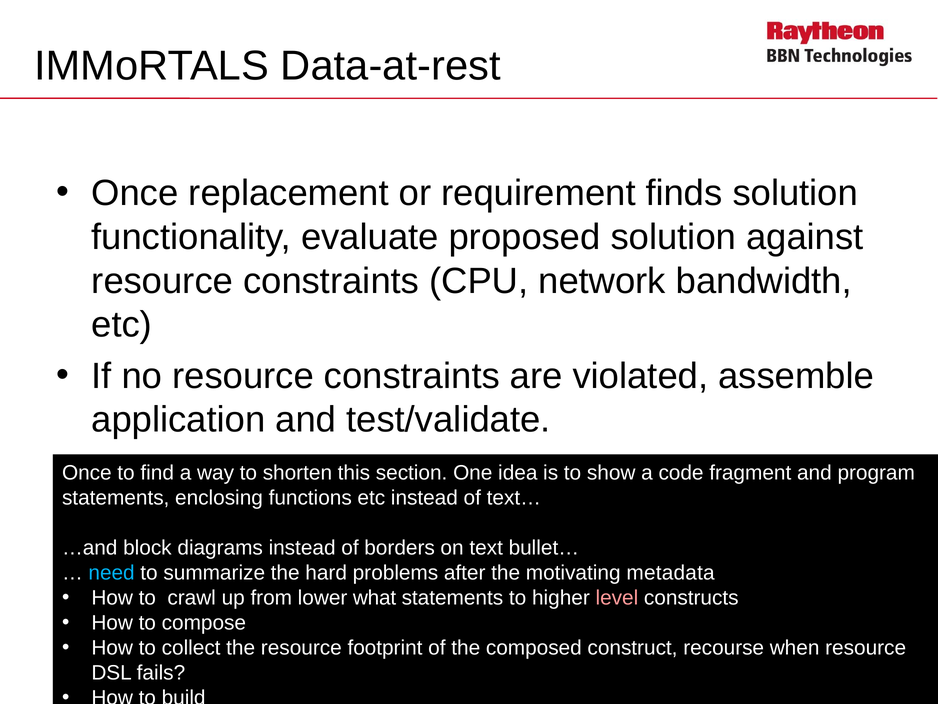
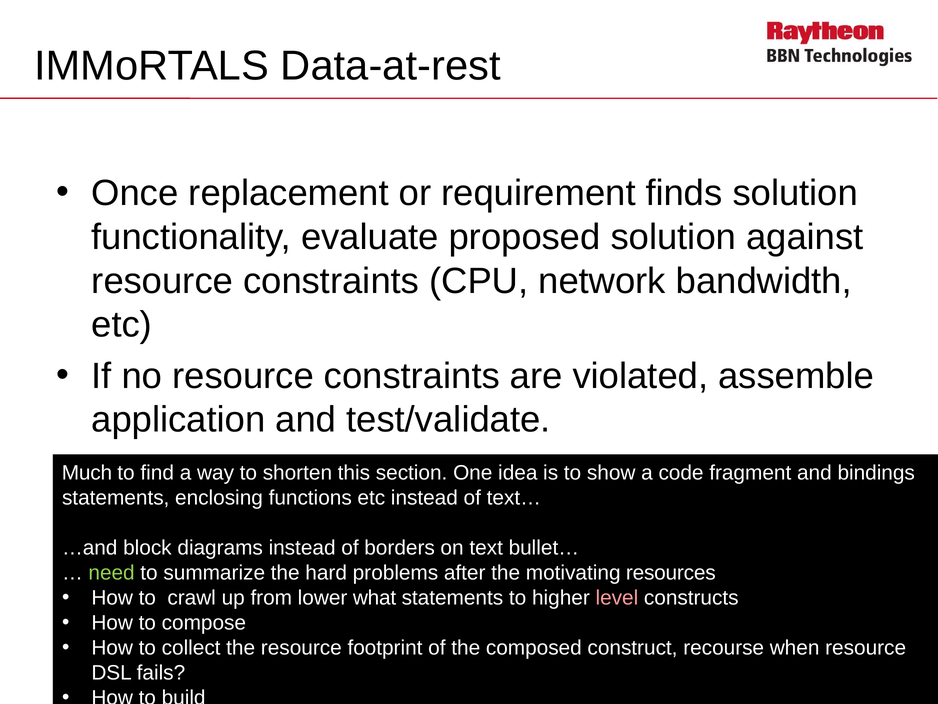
Once: Once -> Much (87, 473)
program: program -> bindings (876, 473)
need colour: light blue -> light green (112, 573)
metadata: metadata -> resources (671, 573)
